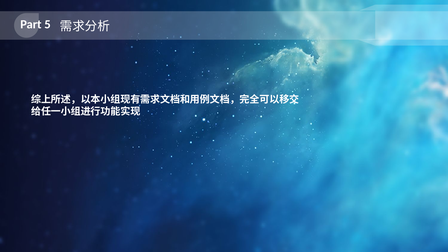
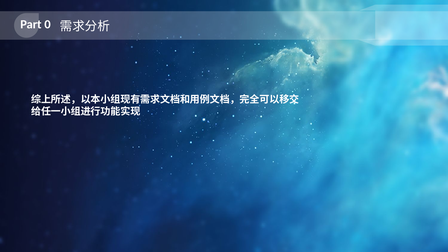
5: 5 -> 0 (48, 24)
